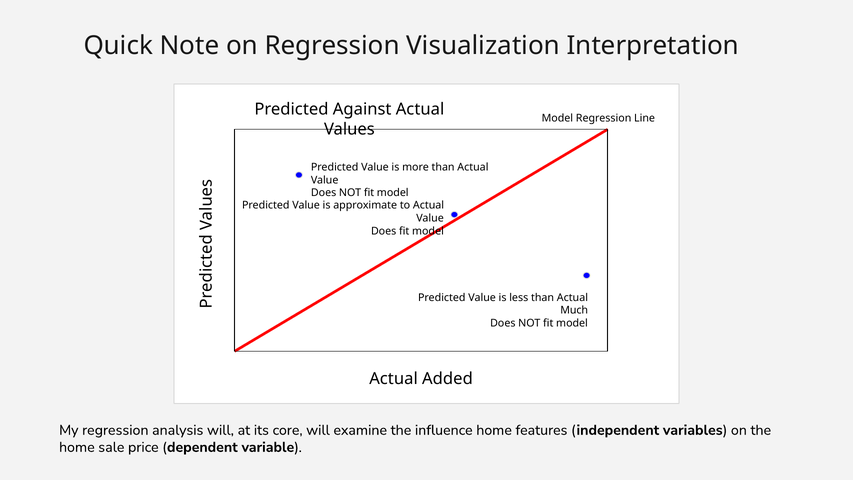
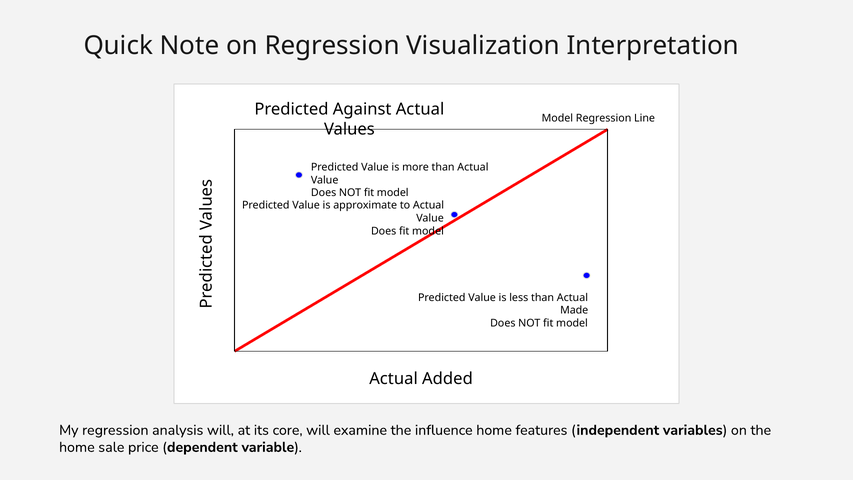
Much: Much -> Made (574, 310)
